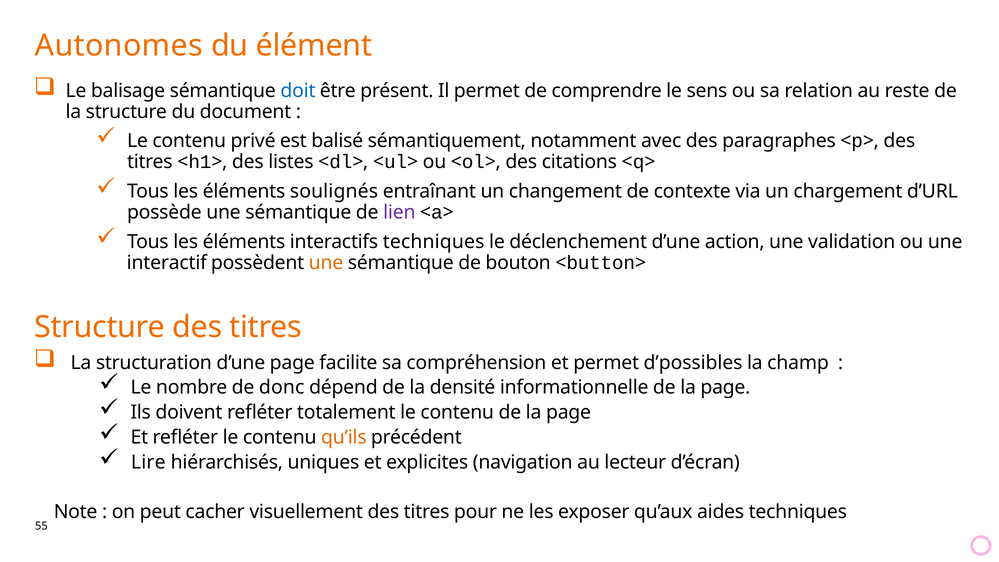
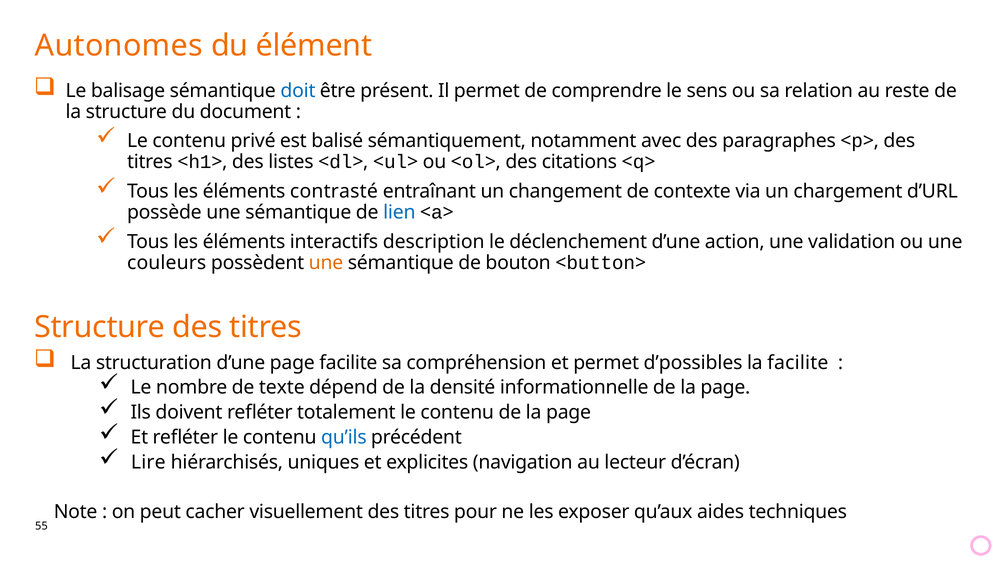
soulignés: soulignés -> contrasté (334, 191)
lien colour: purple -> blue (399, 212)
interactifs techniques: techniques -> description (434, 242)
interactif: interactif -> couleurs (167, 263)
la champ: champ -> facilite (798, 363)
donc: donc -> texte (282, 388)
qu’ils colour: orange -> blue (344, 437)
